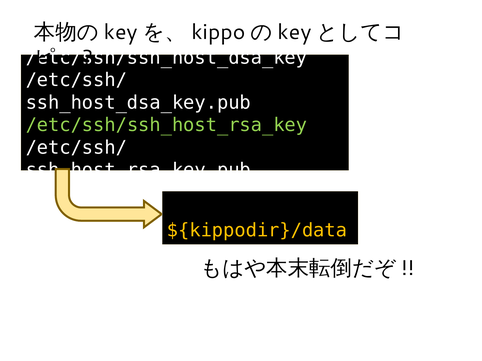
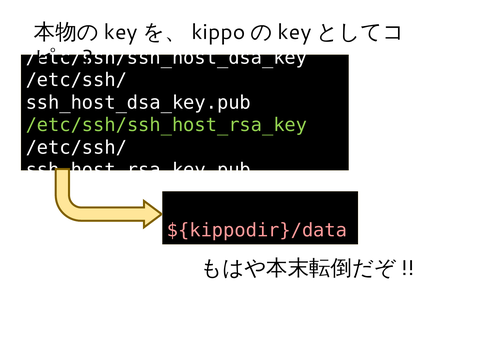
${kippodir}/data colour: yellow -> pink (257, 231)
